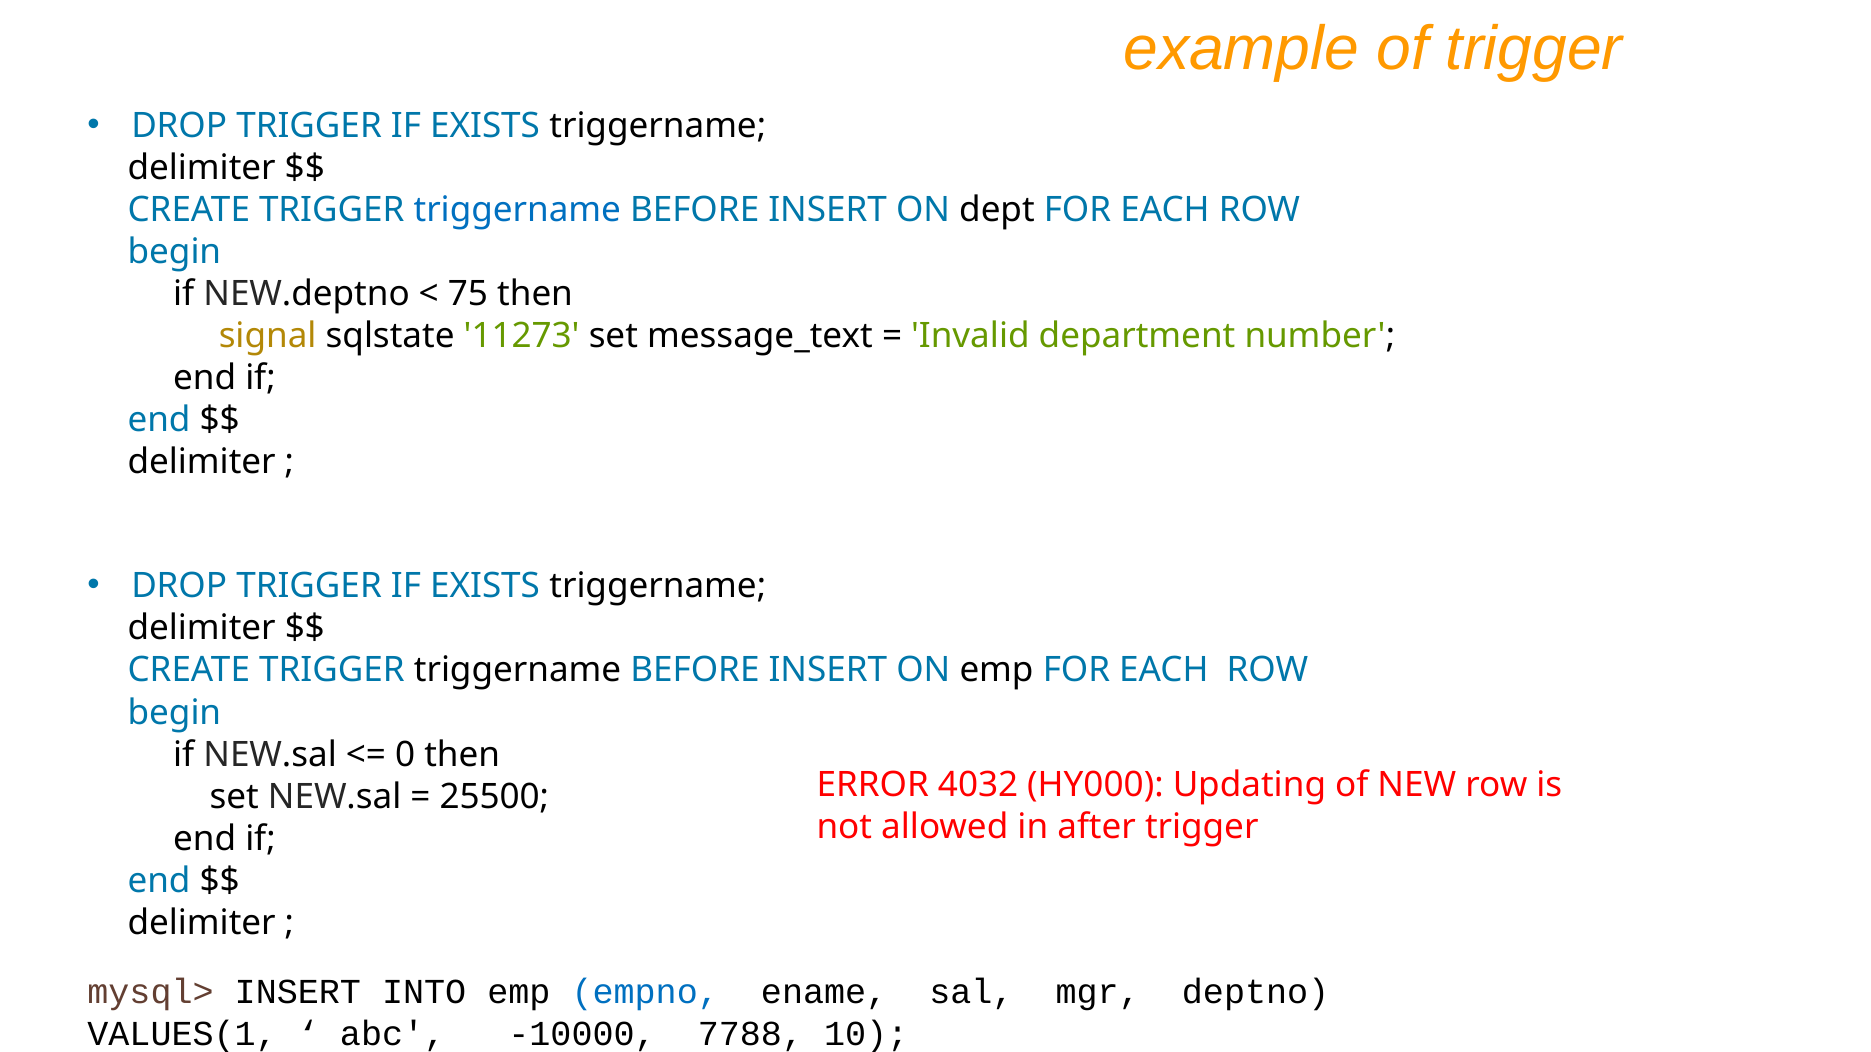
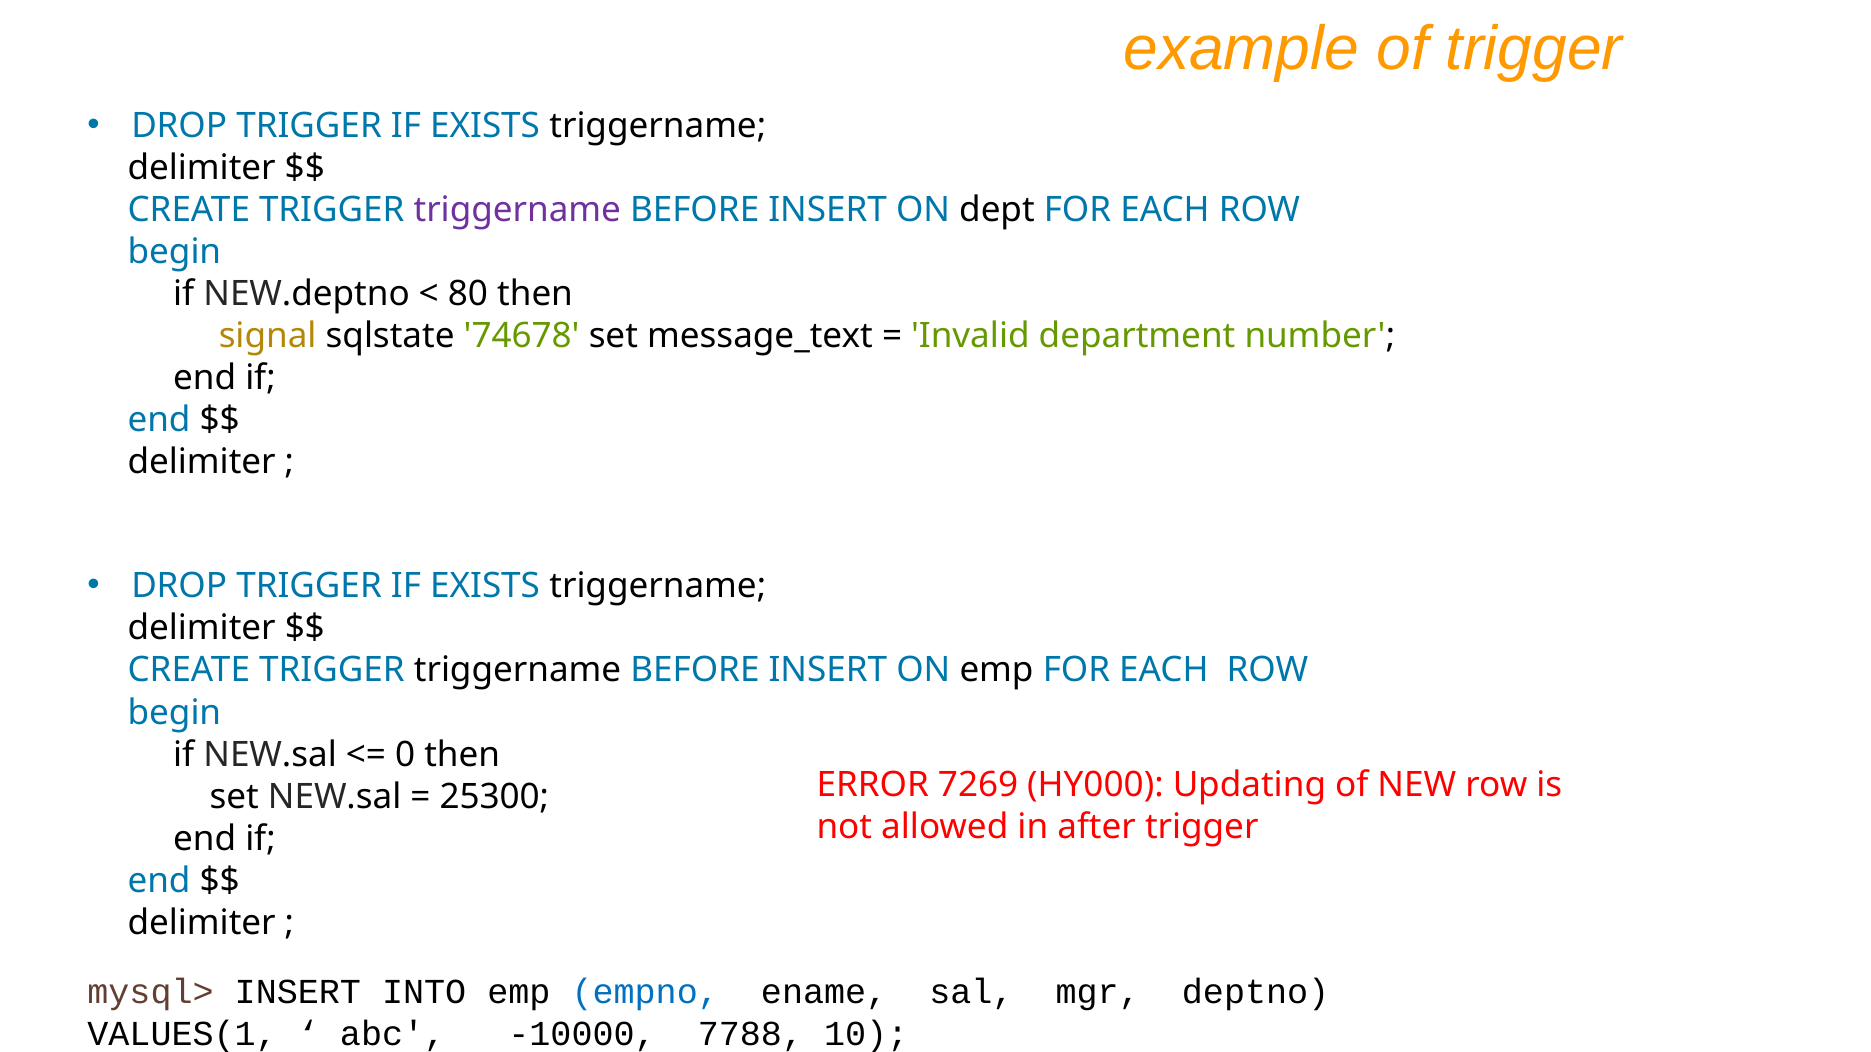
triggername colour: blue -> purple (517, 210)
75: 75 -> 80 (468, 294)
11273: 11273 -> 74678 (522, 336)
4032: 4032 -> 7269 (978, 785)
25500: 25500 -> 25300 (494, 797)
